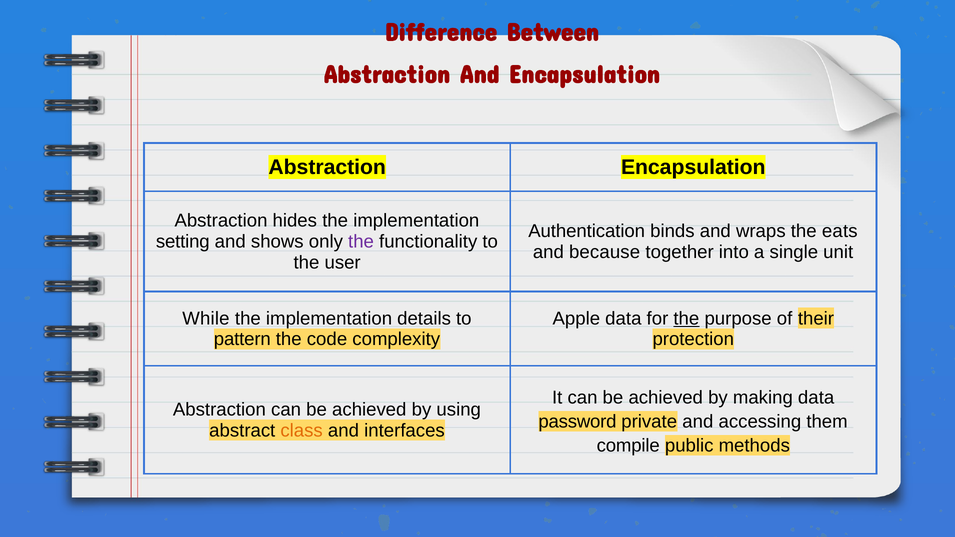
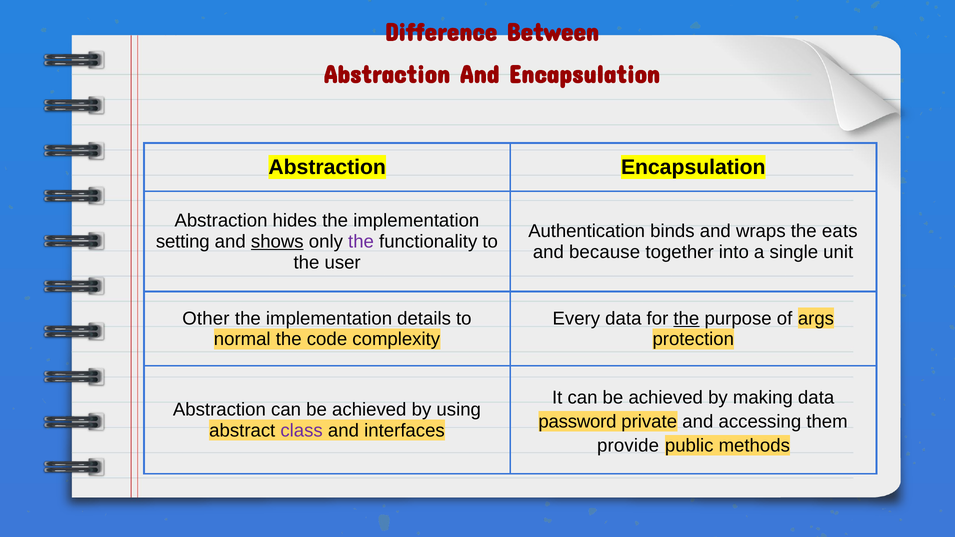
shows underline: none -> present (277, 242)
While: While -> Other (206, 319)
Apple: Apple -> Every (576, 319)
their: their -> args (816, 319)
pattern: pattern -> normal (242, 339)
class colour: orange -> purple (302, 431)
compile: compile -> provide (628, 446)
